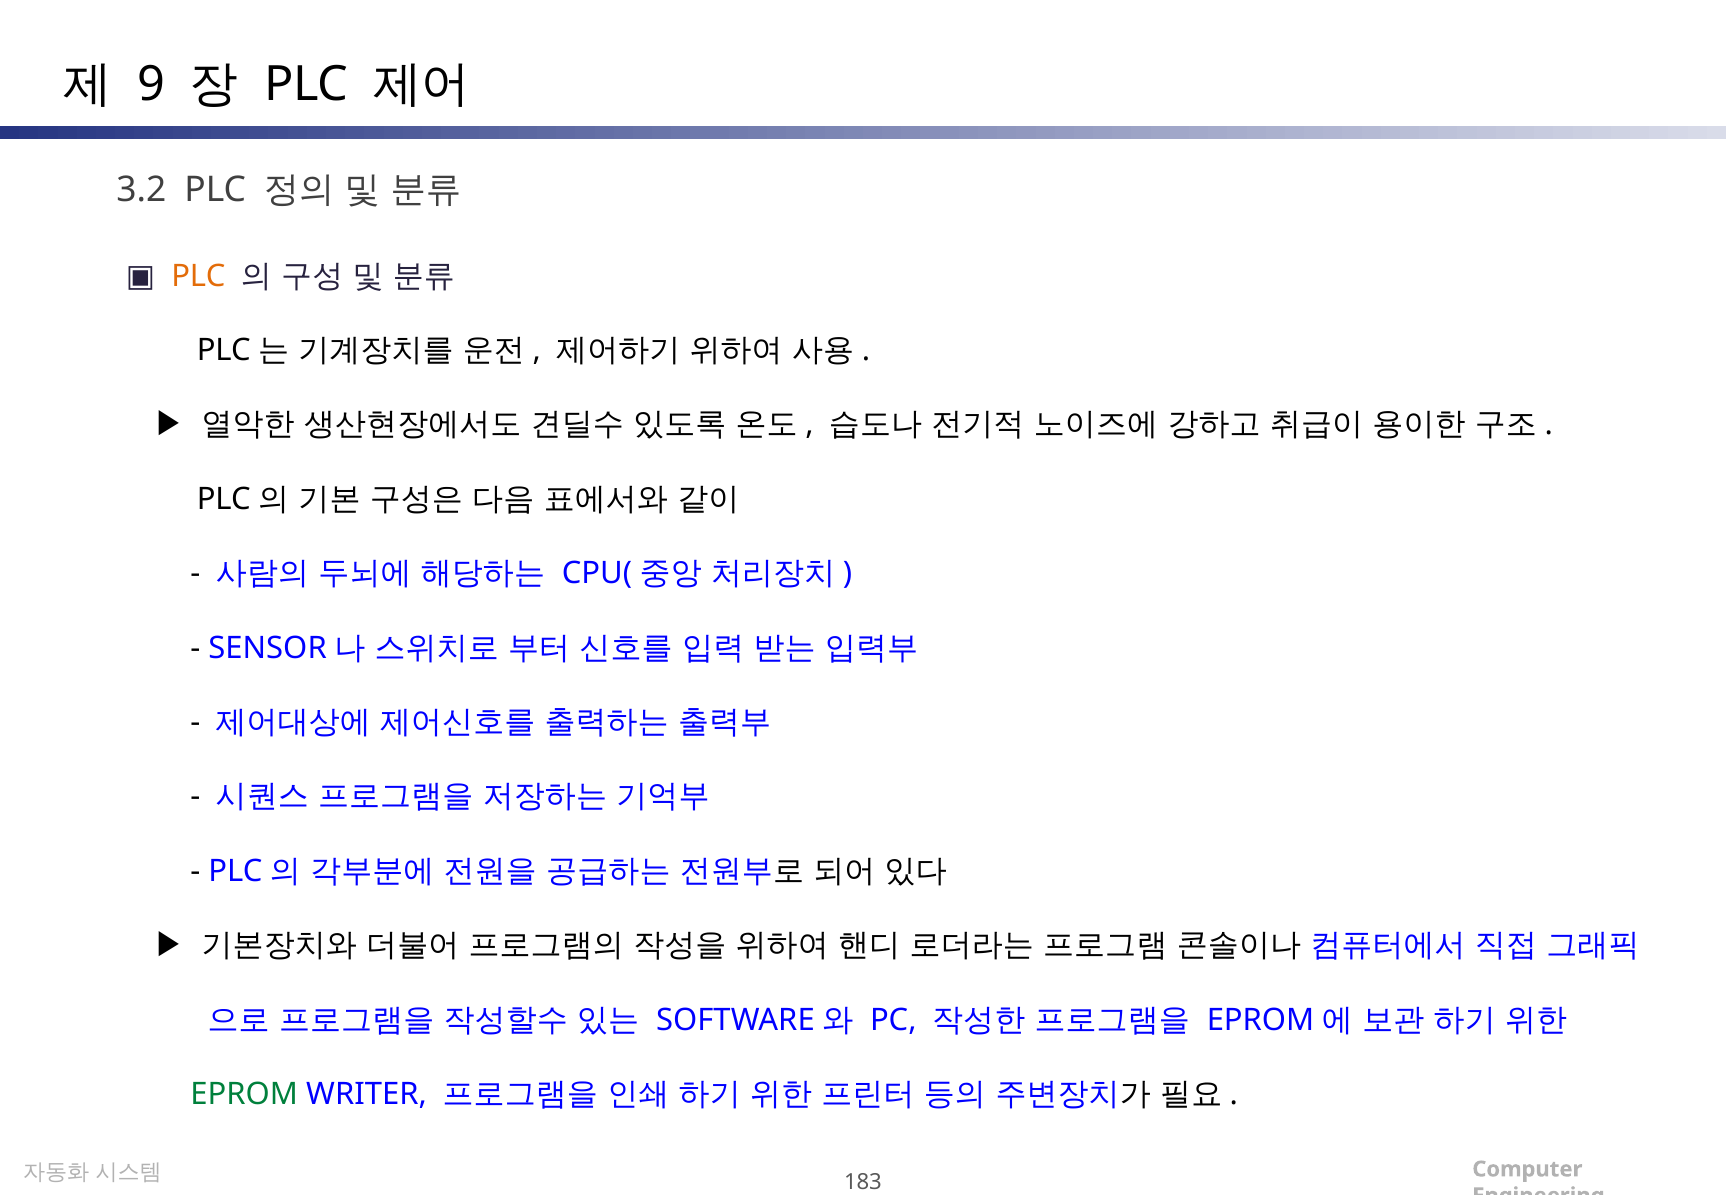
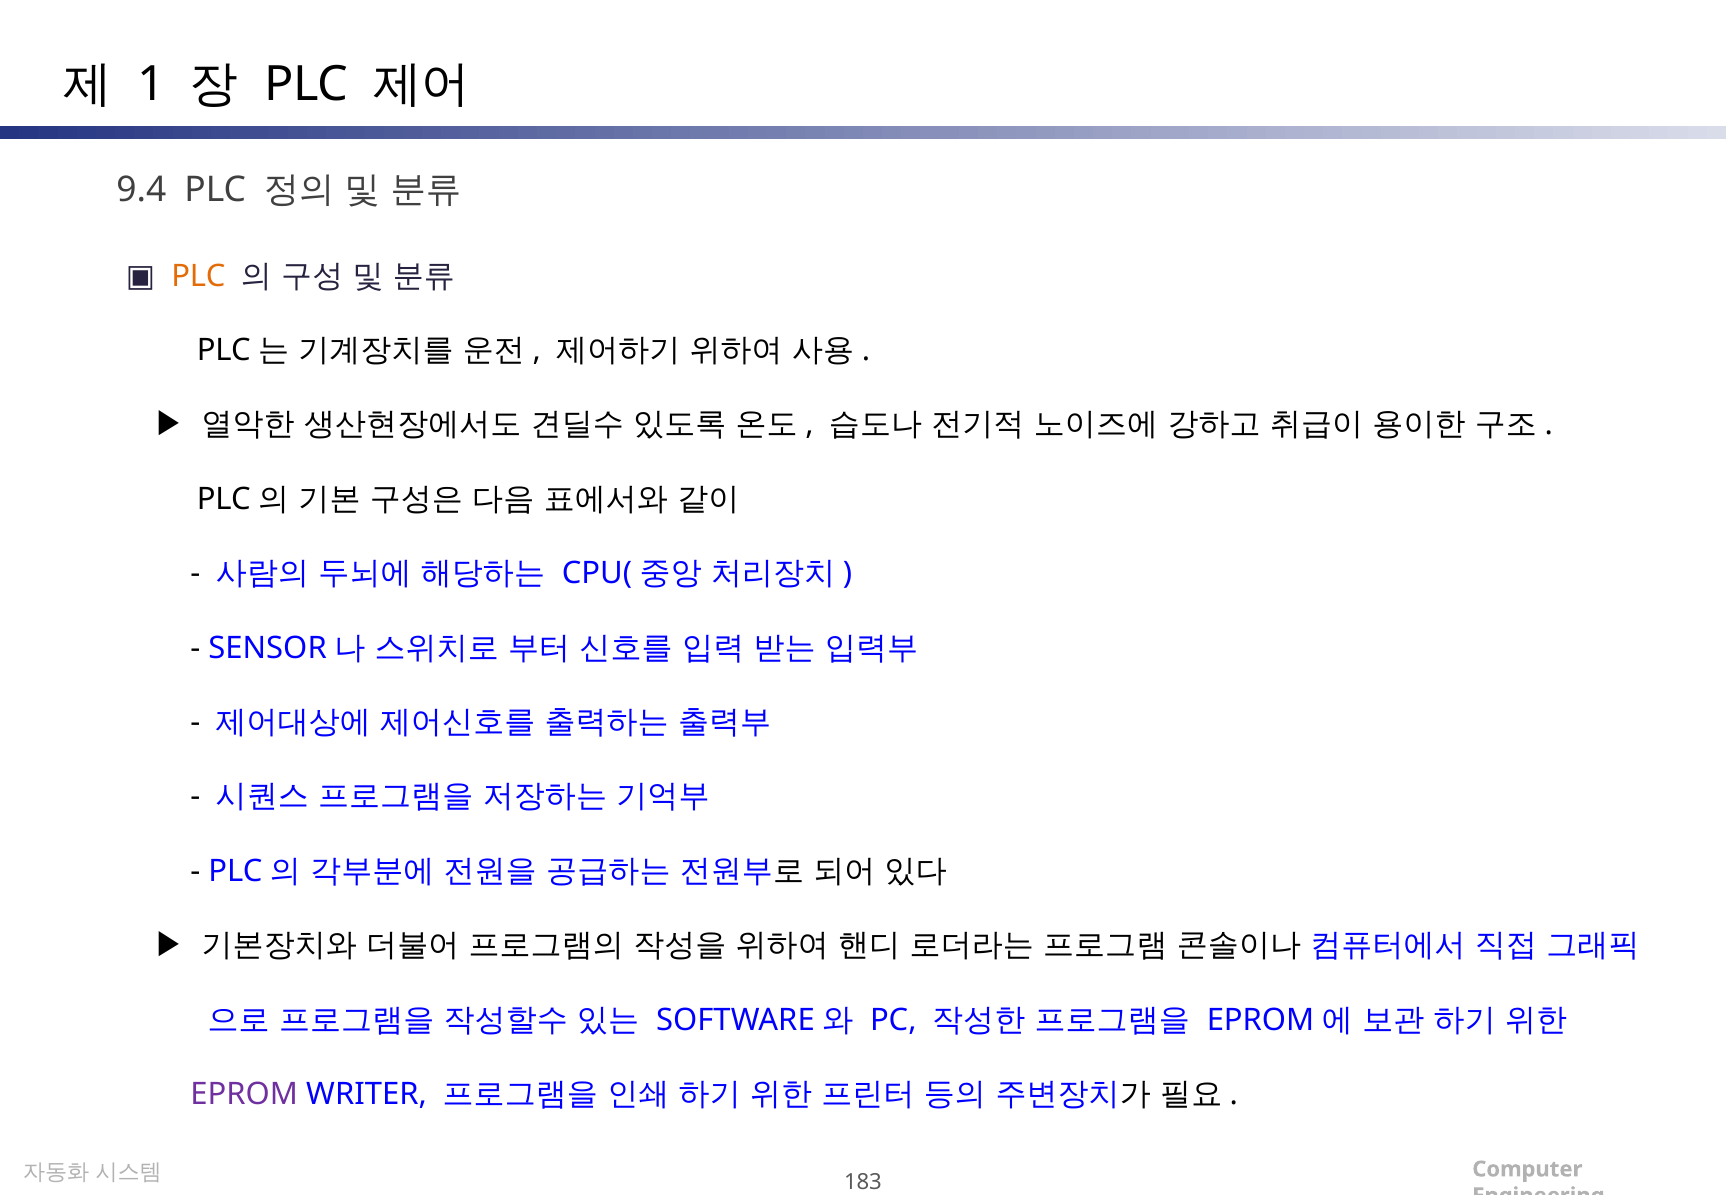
9: 9 -> 1 (152, 84)
3.2: 3.2 -> 9.4 (141, 190)
EPROM colour: green -> purple (244, 1094)
